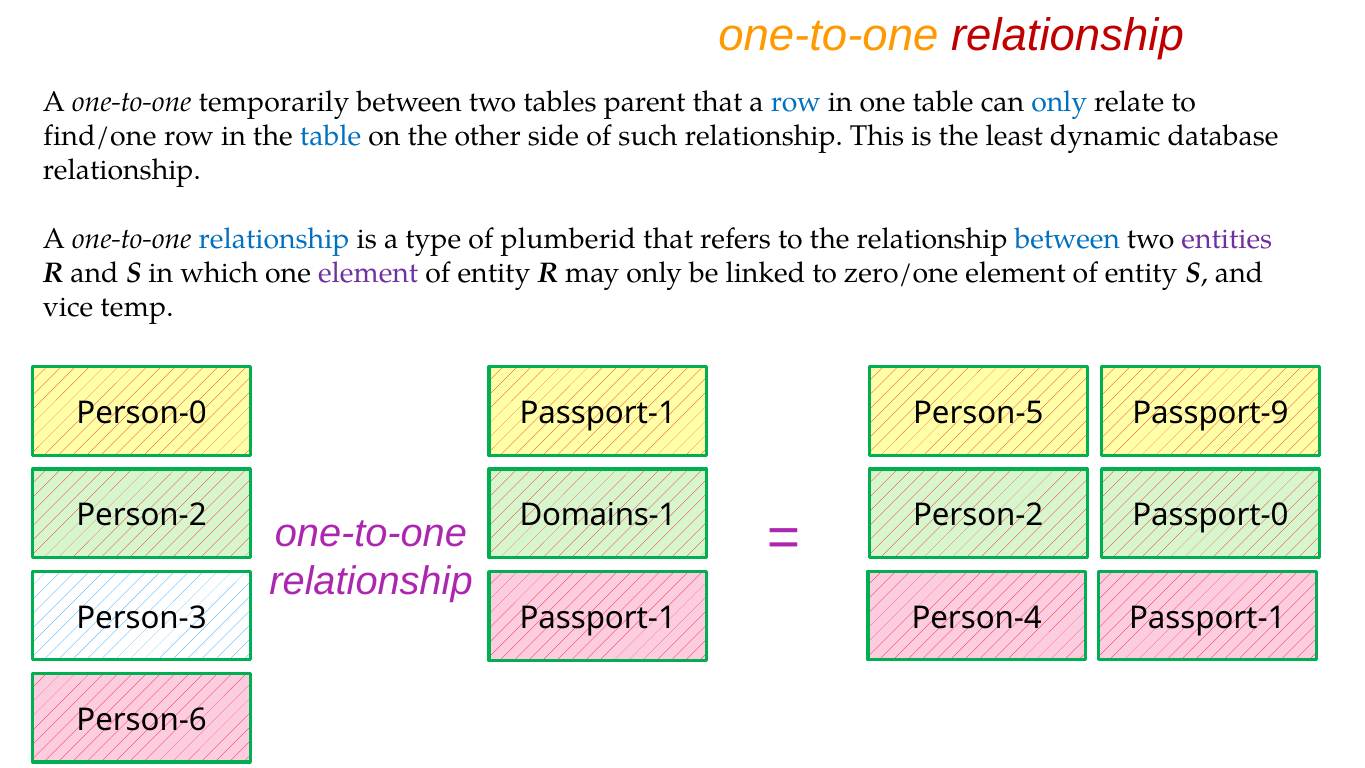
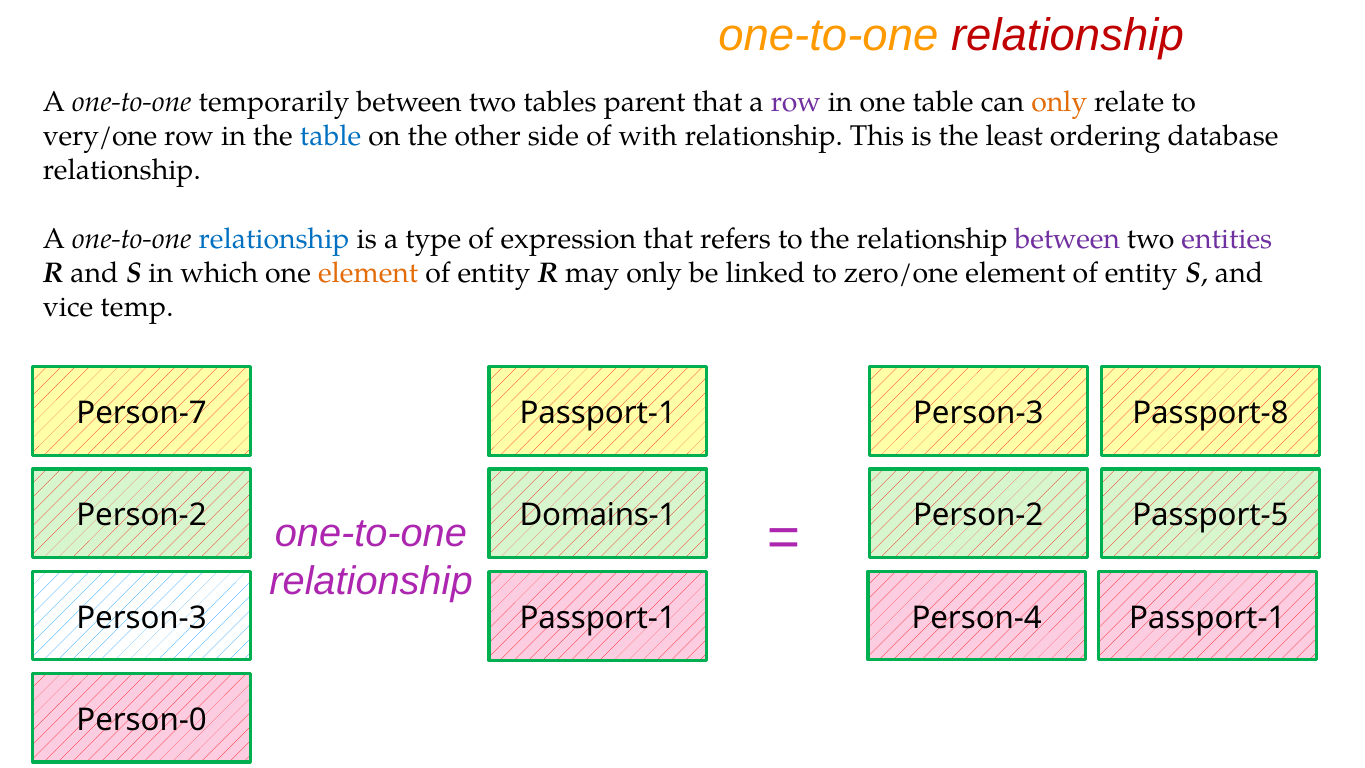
row colour: blue -> purple (796, 102)
only colour: blue -> orange (1059, 102)
find/one: find/one -> very/one (100, 136)
such: such -> with (648, 136)
dynamic: dynamic -> ordering (1105, 136)
plumberid: plumberid -> expression (568, 239)
between colour: blue -> purple (1067, 239)
element colour: purple -> orange (368, 273)
Person-0: Person-0 -> Person-7 (142, 413)
Passport-1 Person-5: Person-5 -> Person-3 (978, 413)
Passport-9: Passport-9 -> Passport-8 (1210, 413)
Passport-0: Passport-0 -> Passport-5 (1210, 515)
Person-6: Person-6 -> Person-0 (142, 720)
